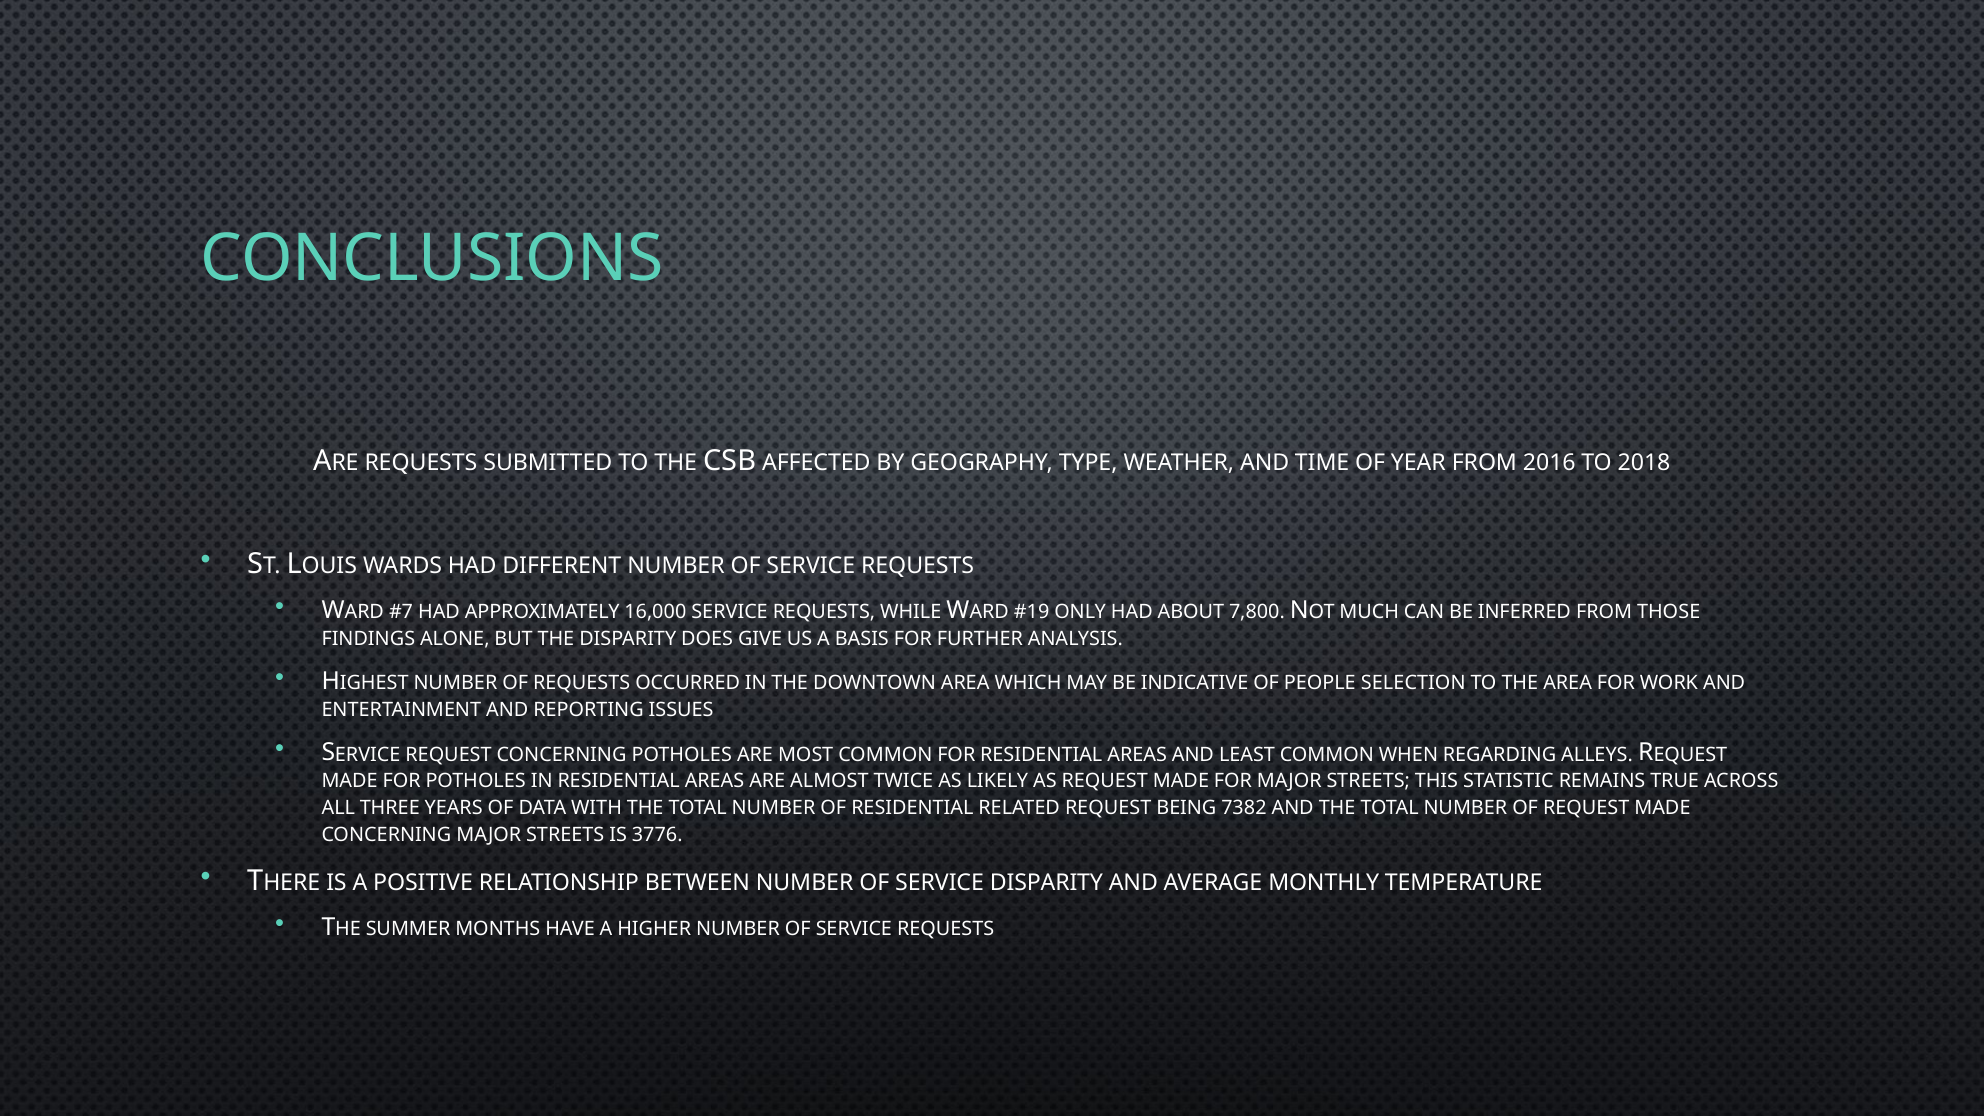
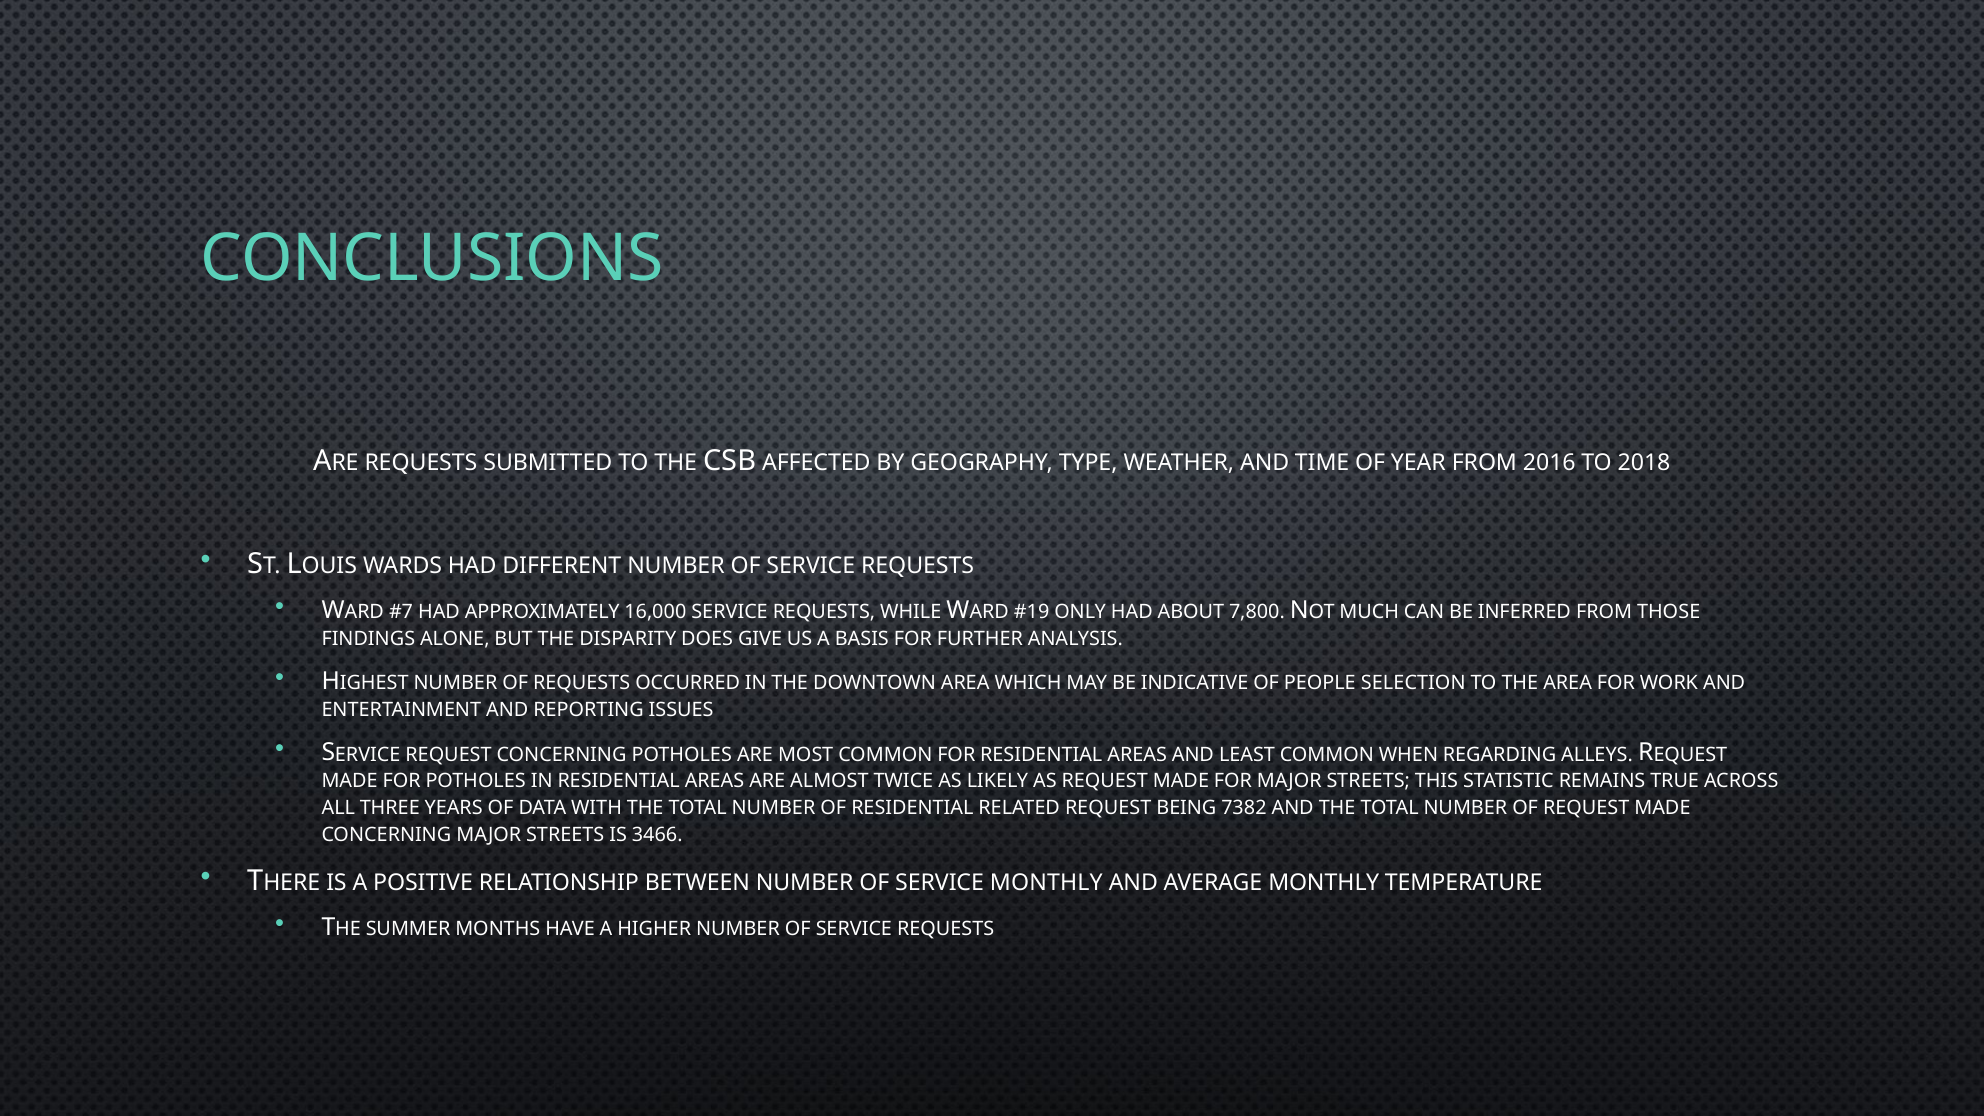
3776: 3776 -> 3466 (657, 835)
SERVICE DISPARITY: DISPARITY -> MONTHLY (1046, 883)
